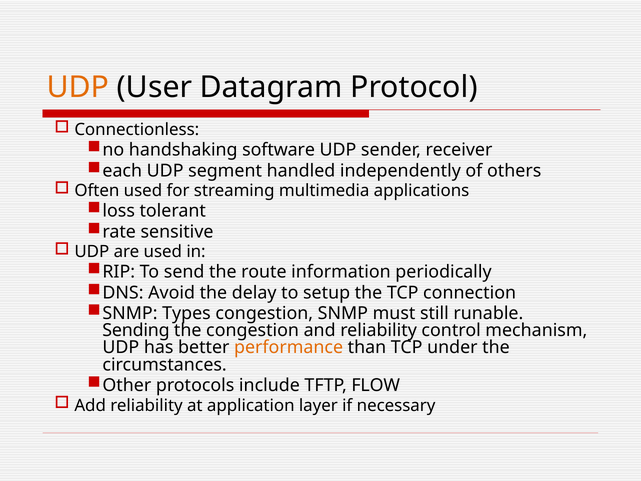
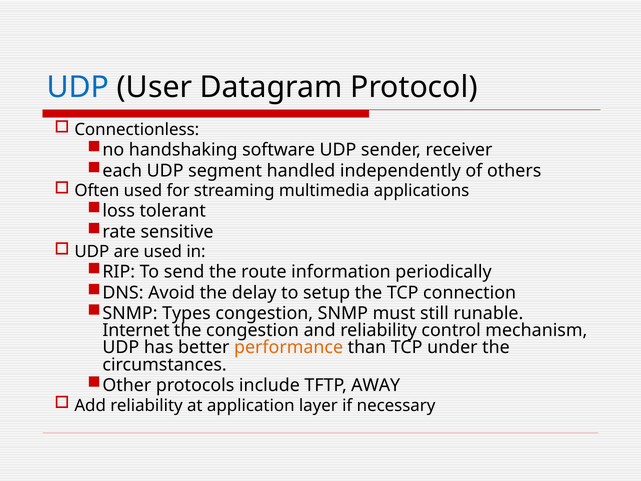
UDP colour: orange -> blue (78, 87)
Sending: Sending -> Internet (136, 330)
FLOW: FLOW -> AWAY (376, 385)
